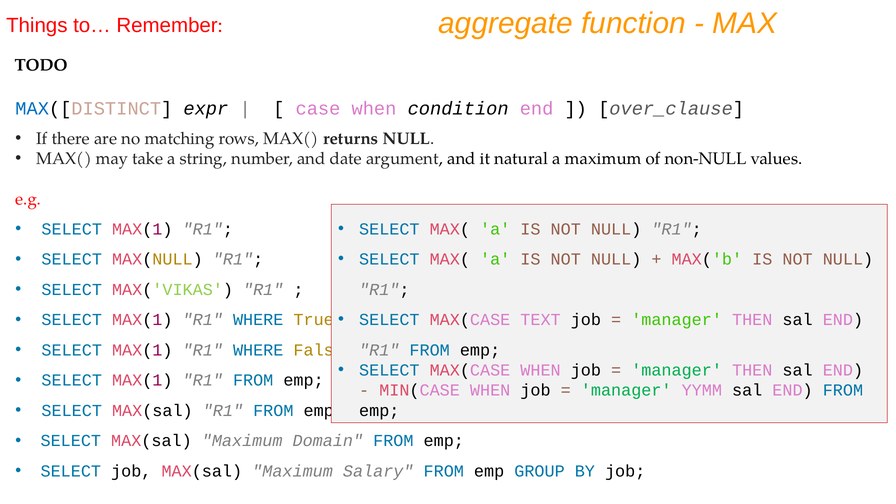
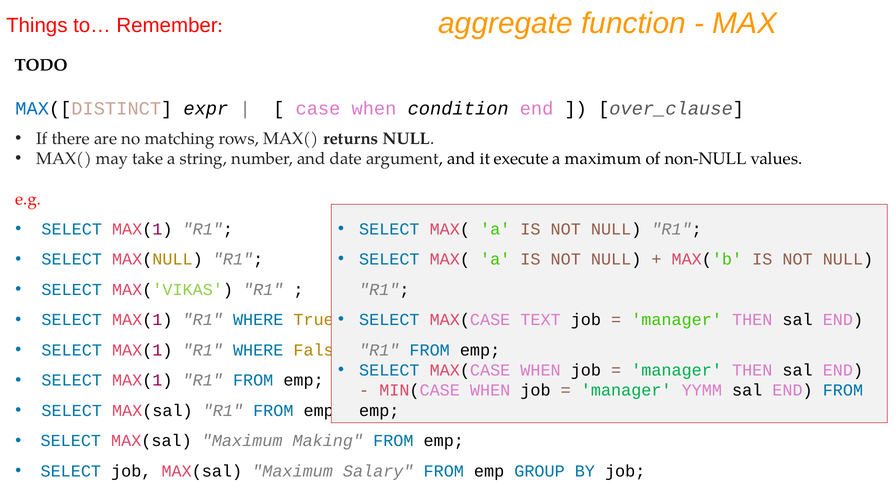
natural: natural -> execute (521, 159)
Domain: Domain -> Making (328, 441)
